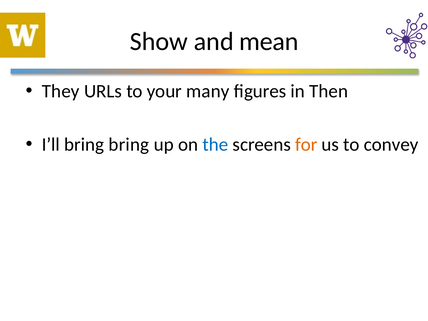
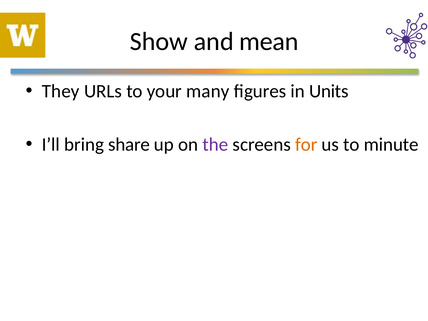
Then: Then -> Units (329, 91)
bring bring: bring -> share (129, 145)
the colour: blue -> purple (215, 145)
convey: convey -> minute (391, 145)
